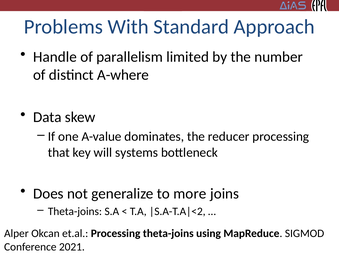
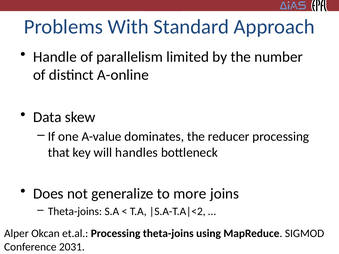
A-where: A-where -> A-online (123, 75)
systems: systems -> handles (137, 153)
2021: 2021 -> 2031 (72, 247)
